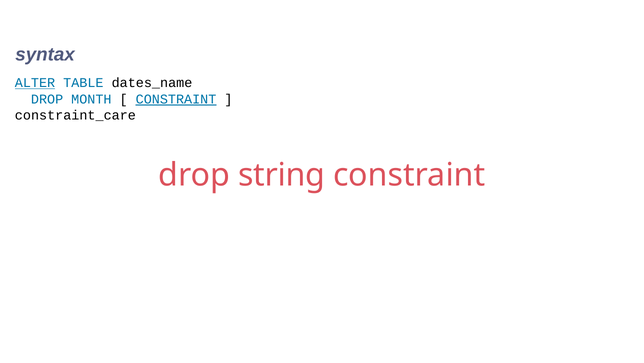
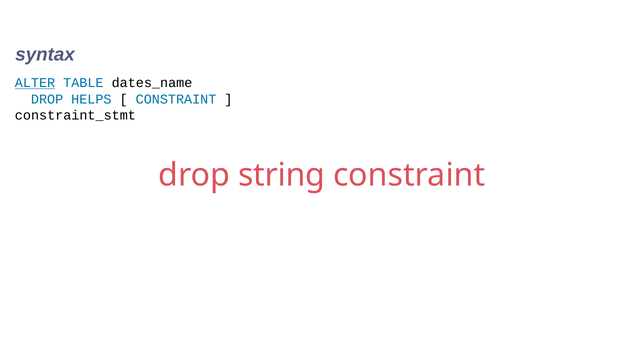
MONTH: MONTH -> HELPS (91, 99)
CONSTRAINT underline: present -> none (176, 99)
constraint_care: constraint_care -> constraint_stmt (75, 115)
